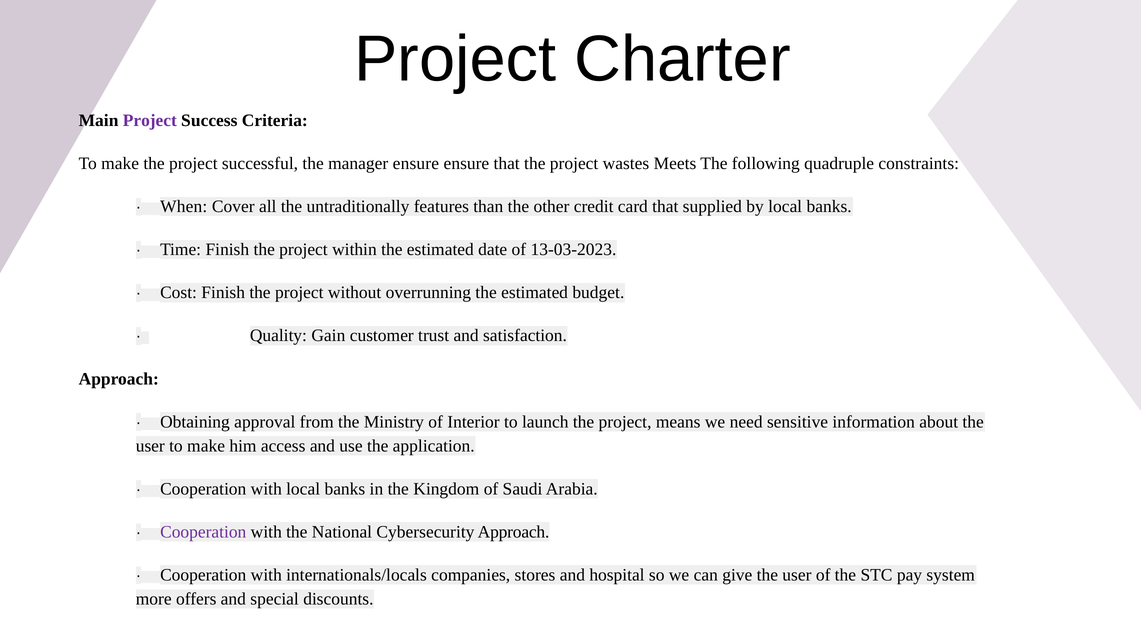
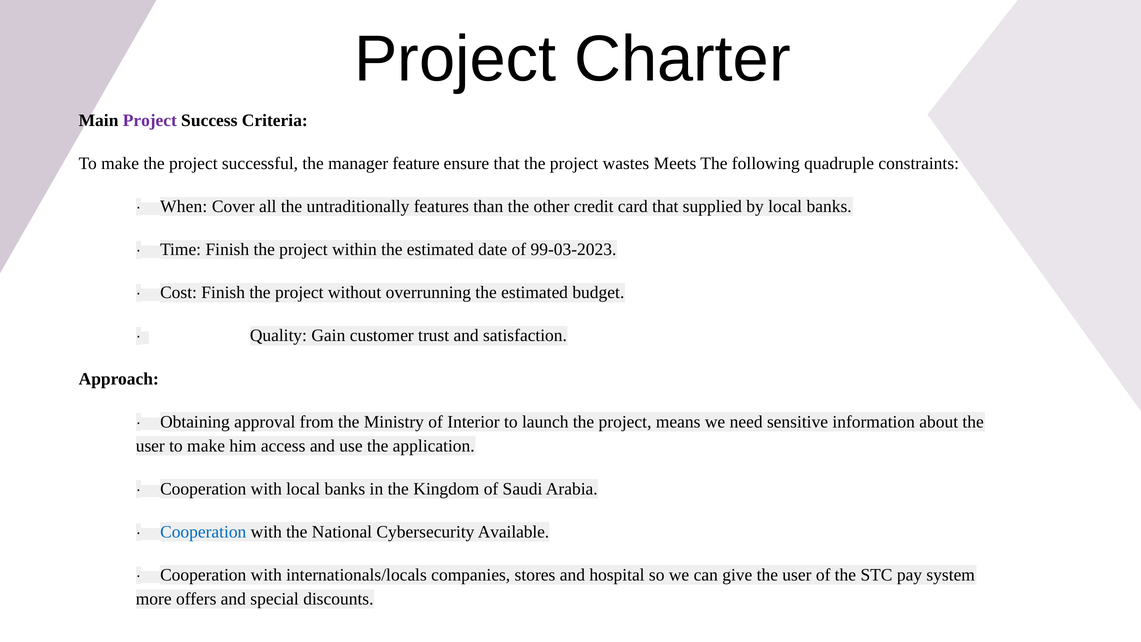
manager ensure: ensure -> feature (416, 164)
13-03-2023: 13-03-2023 -> 99-03-2023 (573, 250)
Cooperation colour: purple -> blue (203, 532)
Cybersecurity Approach: Approach -> Available (513, 532)
